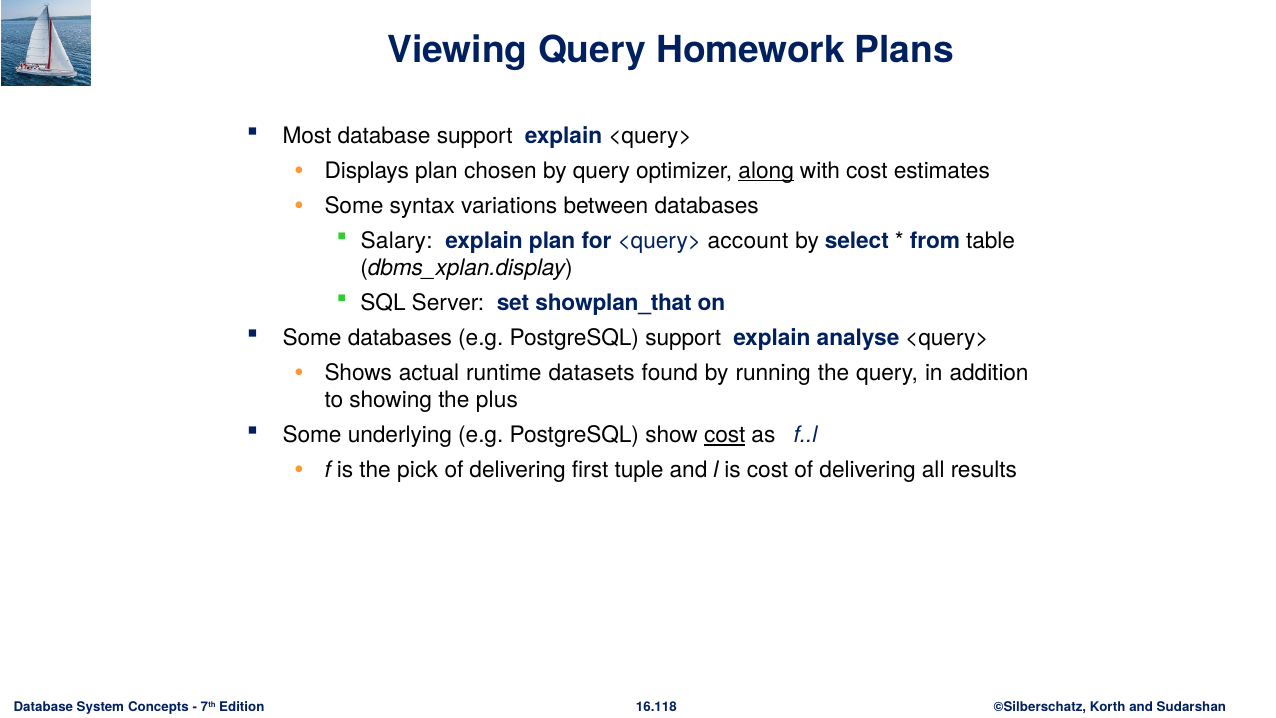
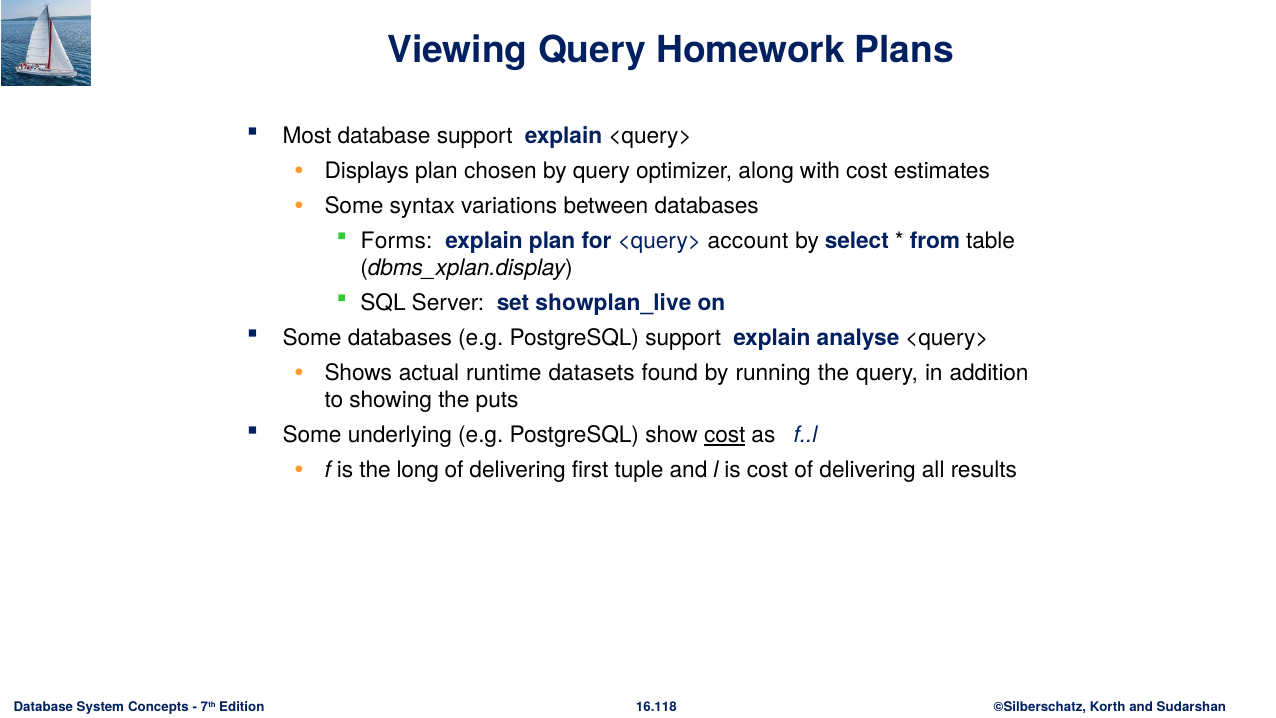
along underline: present -> none (766, 171)
Salary: Salary -> Forms (397, 241)
showplan_that: showplan_that -> showplan_live (613, 303)
plus: plus -> puts (497, 400)
pick: pick -> long (418, 470)
